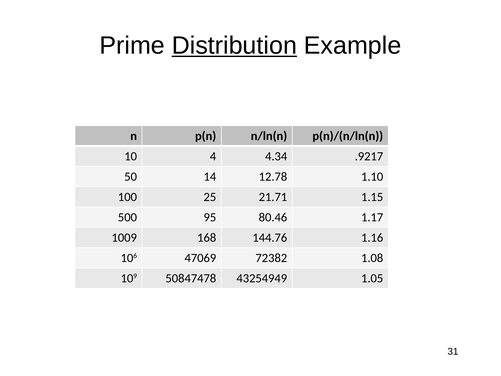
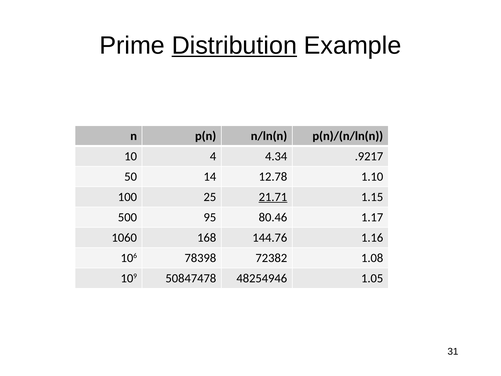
21.71 underline: none -> present (273, 197)
1009: 1009 -> 1060 (124, 237)
47069: 47069 -> 78398 (200, 258)
43254949: 43254949 -> 48254946 (262, 278)
